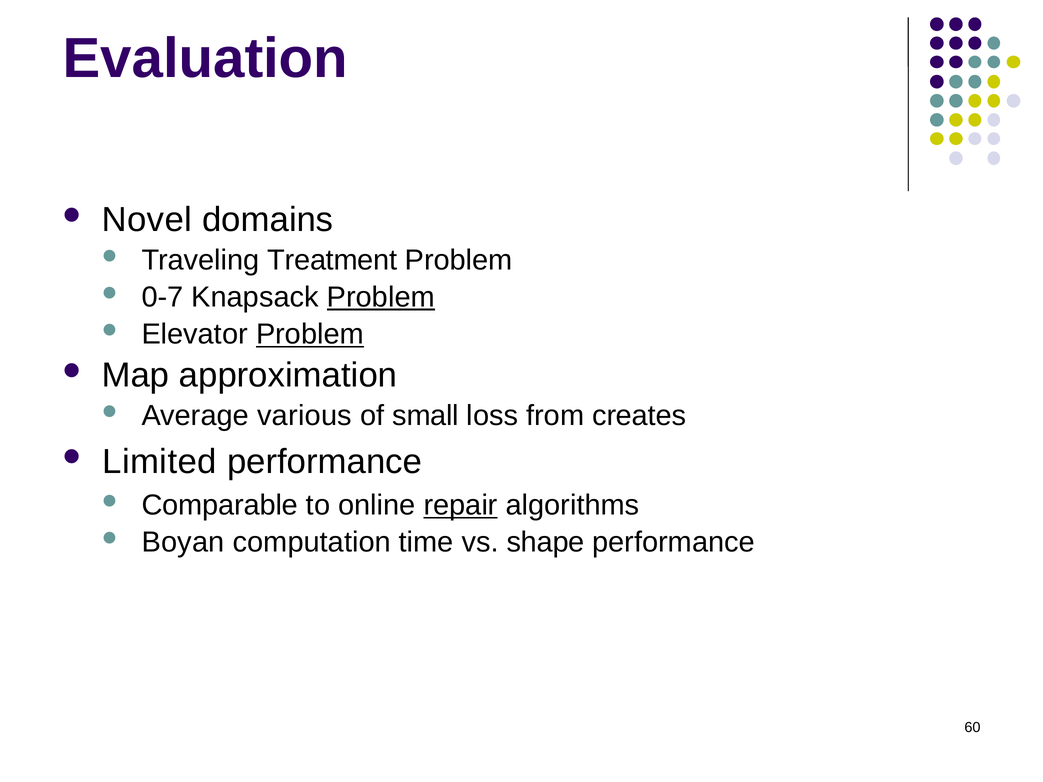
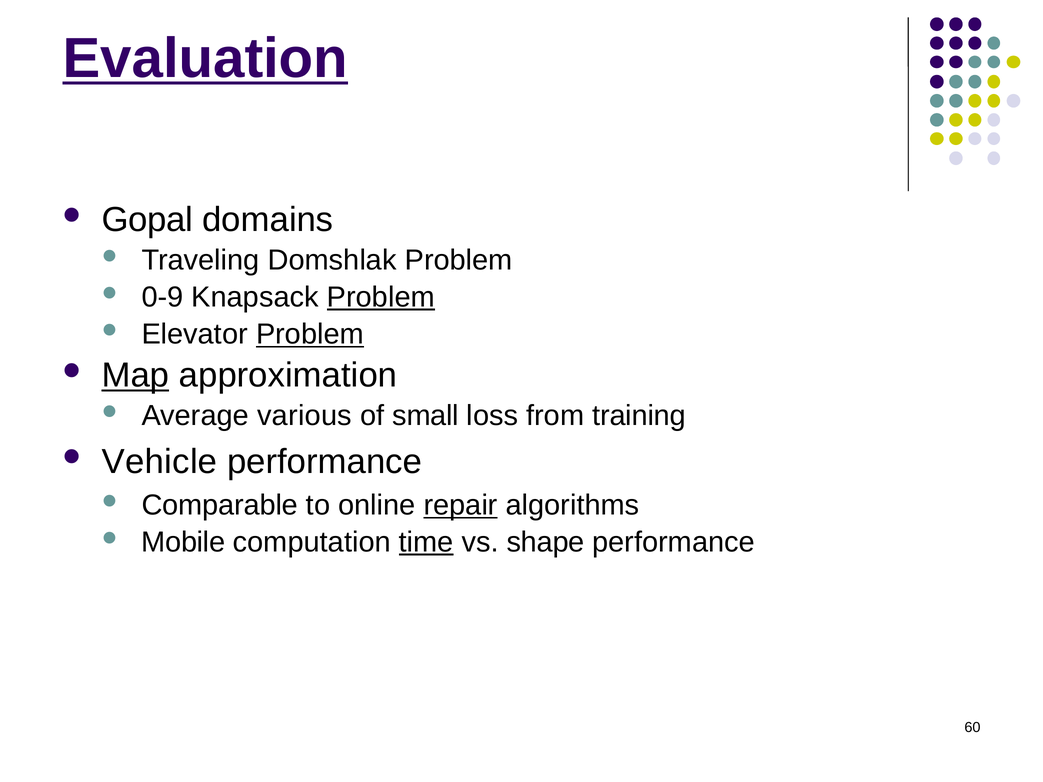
Evaluation underline: none -> present (205, 59)
Novel: Novel -> Gopal (147, 220)
Treatment: Treatment -> Domshlak (332, 260)
0-7: 0-7 -> 0-9 (162, 297)
Map underline: none -> present (135, 376)
creates: creates -> training (639, 416)
Limited: Limited -> Vehicle (160, 462)
Boyan: Boyan -> Mobile (183, 542)
time underline: none -> present (426, 542)
